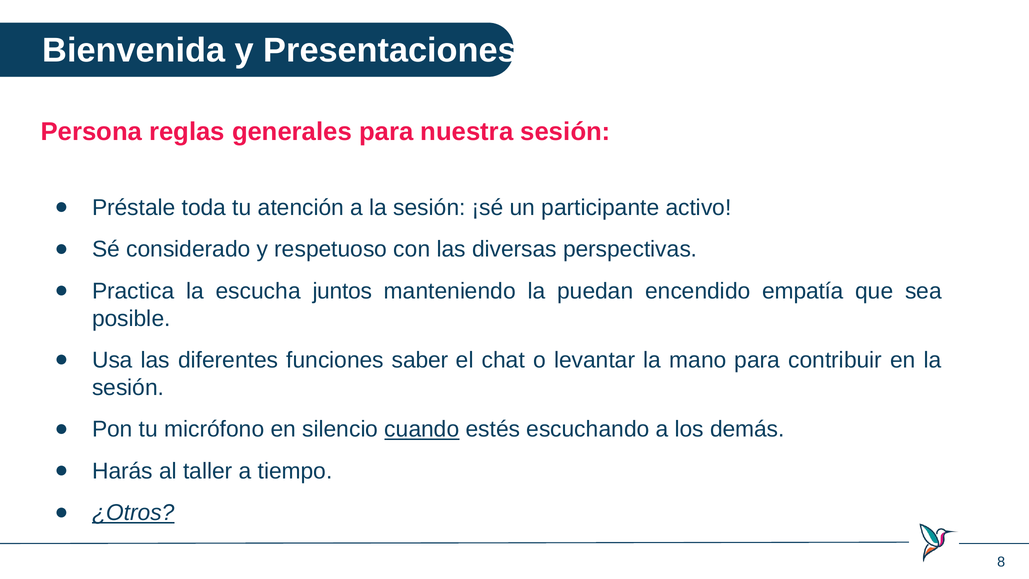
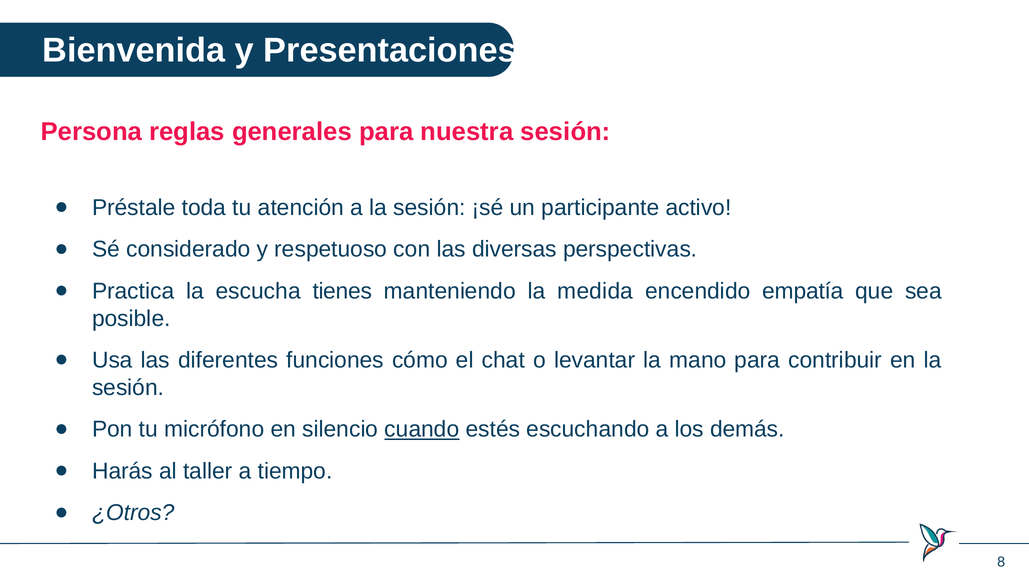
juntos: juntos -> tienes (342, 291)
puedan: puedan -> medida (595, 291)
saber: saber -> cómo (420, 360)
¿Otros underline: present -> none (133, 513)
